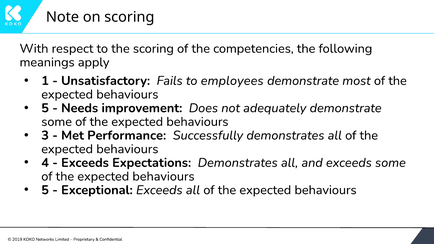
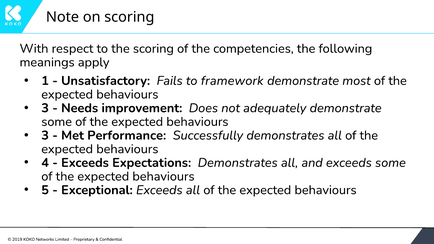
employees: employees -> framework (232, 81)
5: 5 -> 3 (45, 108)
